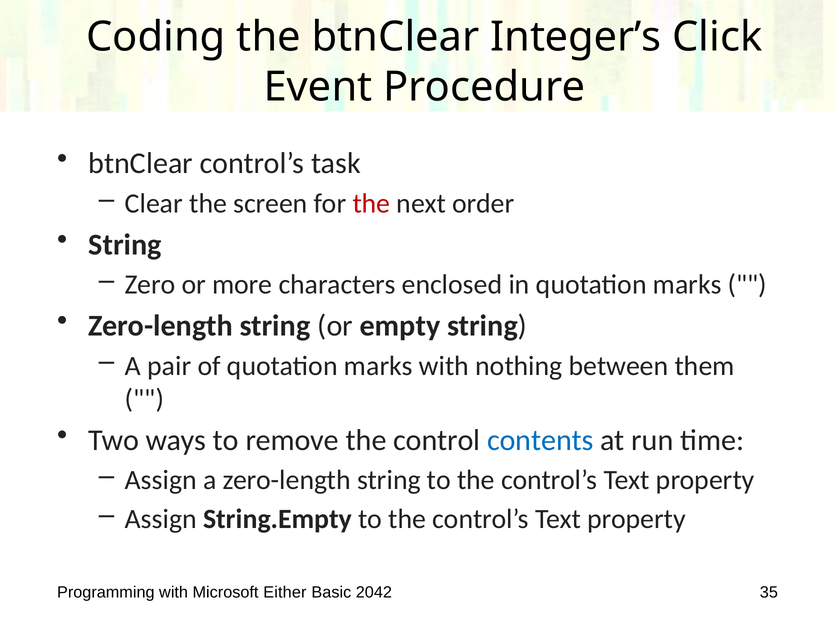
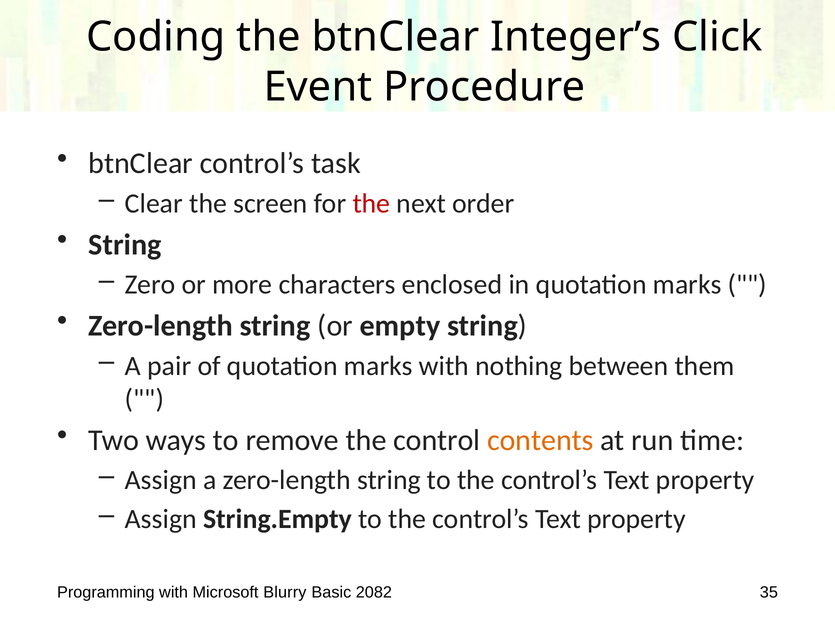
contents colour: blue -> orange (540, 440)
Either: Either -> Blurry (285, 593)
2042: 2042 -> 2082 (374, 593)
